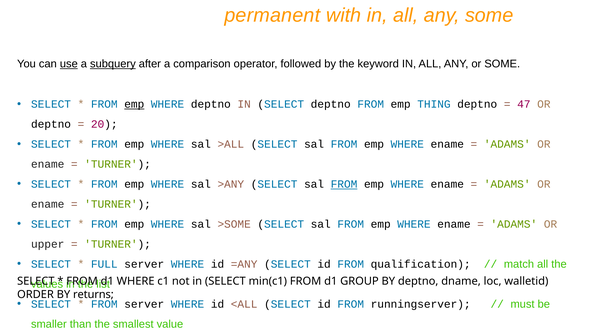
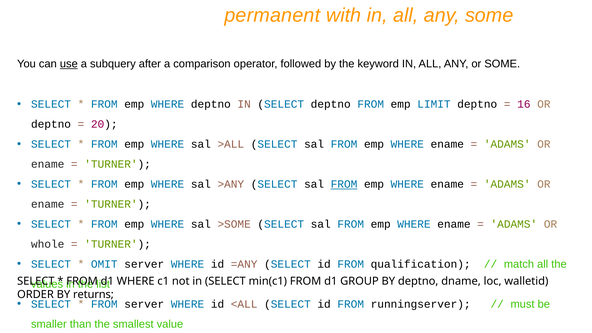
subquery underline: present -> none (113, 64)
emp underline: present -> none (134, 104)
THING: THING -> LIMIT (434, 104)
47: 47 -> 16 (524, 104)
upper: upper -> whole (48, 244)
FULL: FULL -> OMIT (104, 264)
